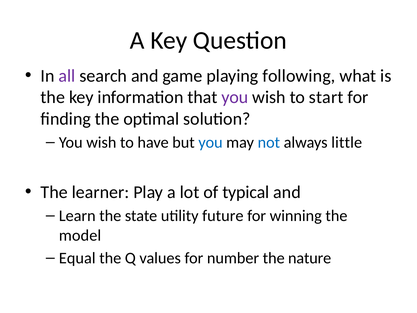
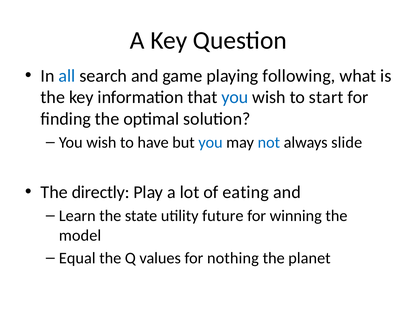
all colour: purple -> blue (67, 76)
you colour: purple -> blue (235, 97)
little: little -> slide (347, 142)
learner: learner -> directly (101, 192)
typical: typical -> eating (246, 192)
number: number -> nothing (233, 258)
nature: nature -> planet (309, 258)
